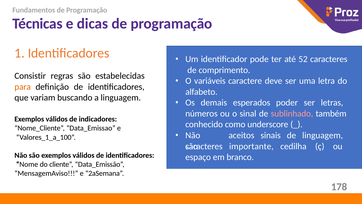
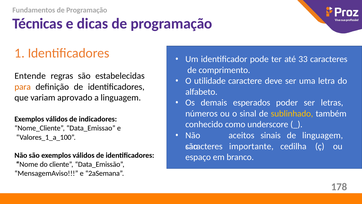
52: 52 -> 33 (303, 59)
Consistir: Consistir -> Entende (30, 76)
variáveis: variáveis -> utilidade (210, 81)
buscando: buscando -> aprovado (75, 97)
sublinhado colour: pink -> yellow (292, 113)
